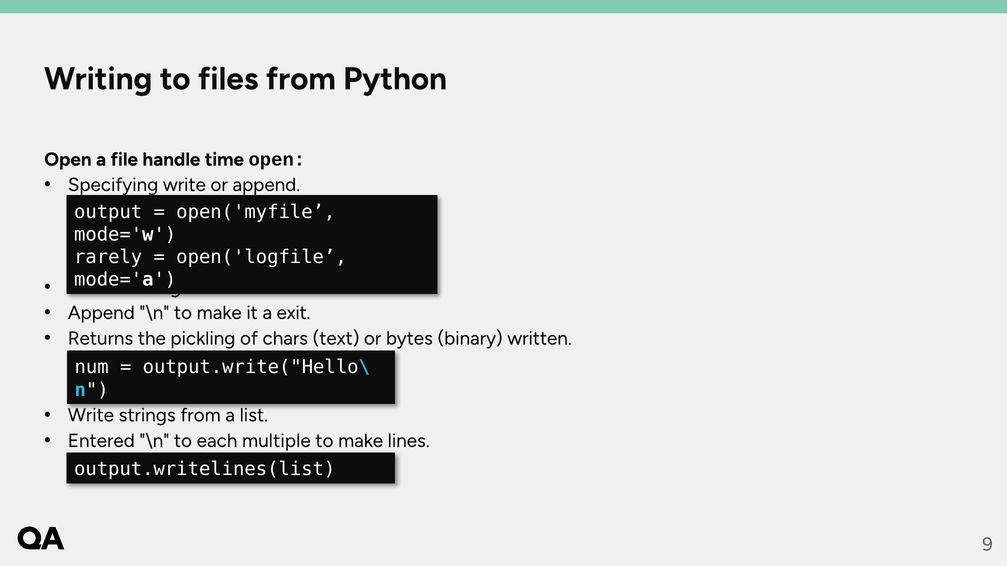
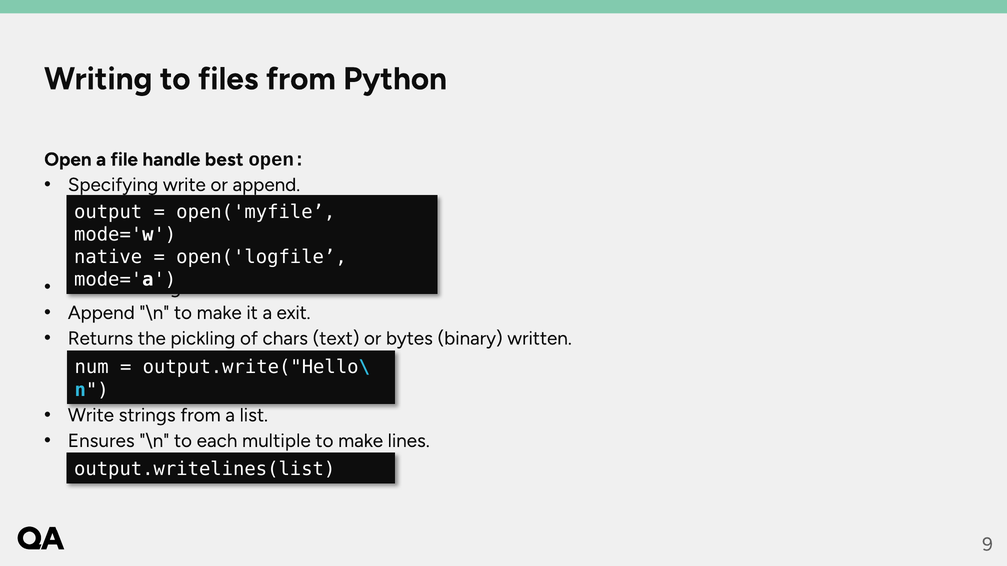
time: time -> best (224, 160)
rarely: rarely -> native (108, 257)
Entered: Entered -> Ensures (101, 441)
